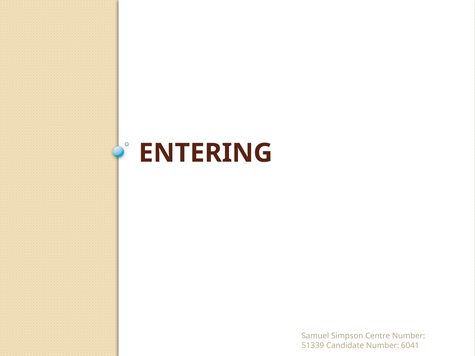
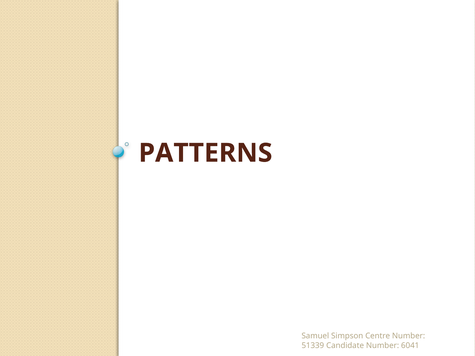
ENTERING: ENTERING -> PATTERNS (205, 153)
